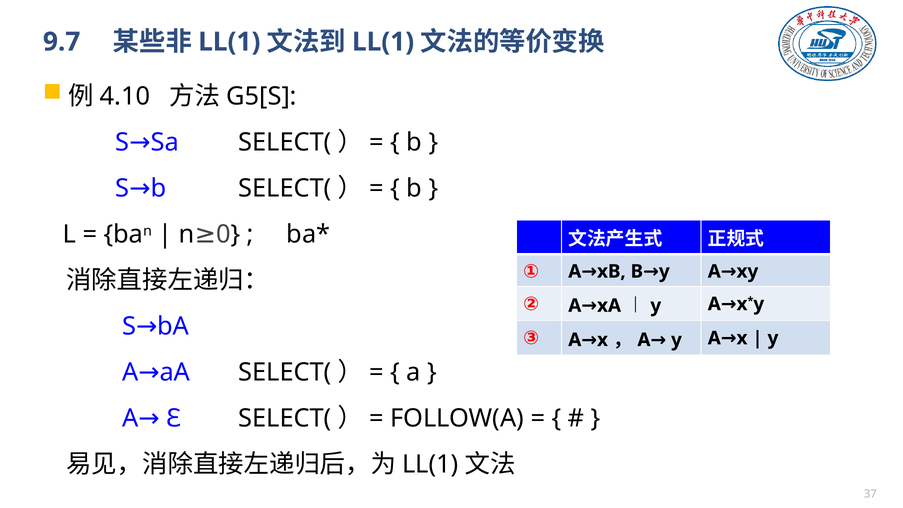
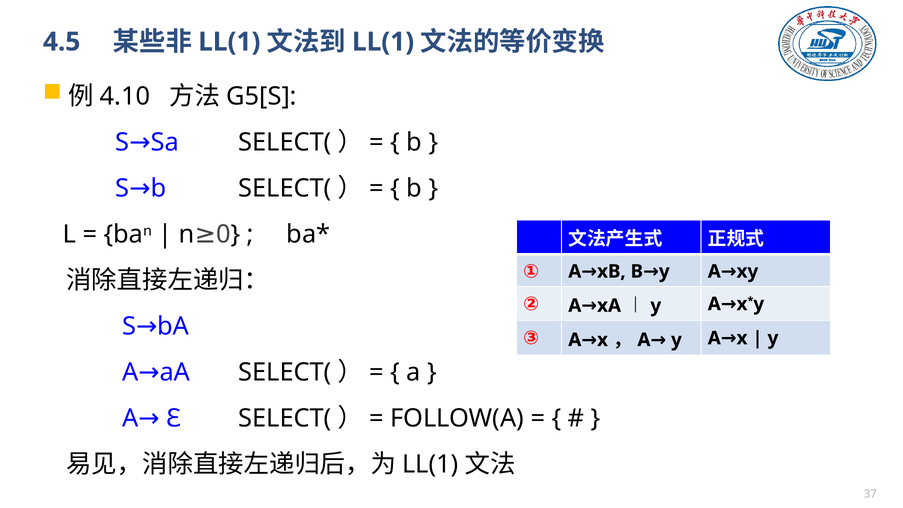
9.7: 9.7 -> 4.5 (62, 42)
